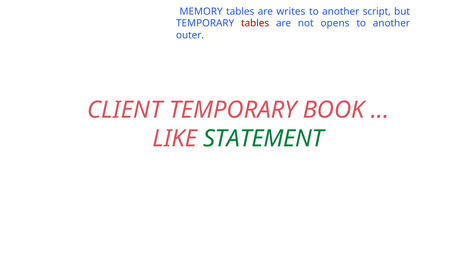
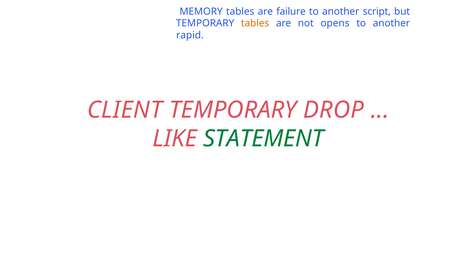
writes: writes -> failure (291, 11)
tables colour: red -> orange (255, 23)
outer: outer -> rapid (190, 35)
BOOK: BOOK -> DROP (334, 110)
